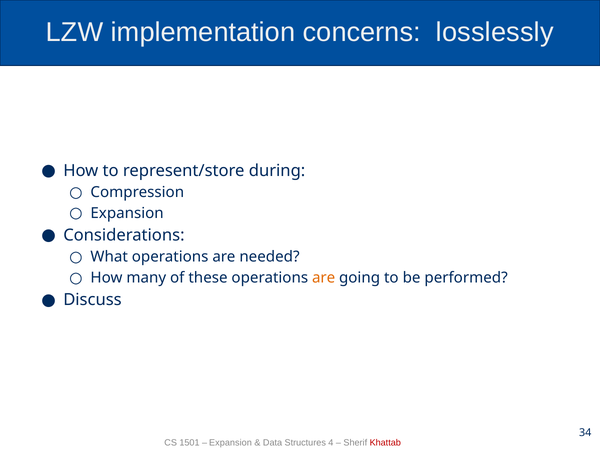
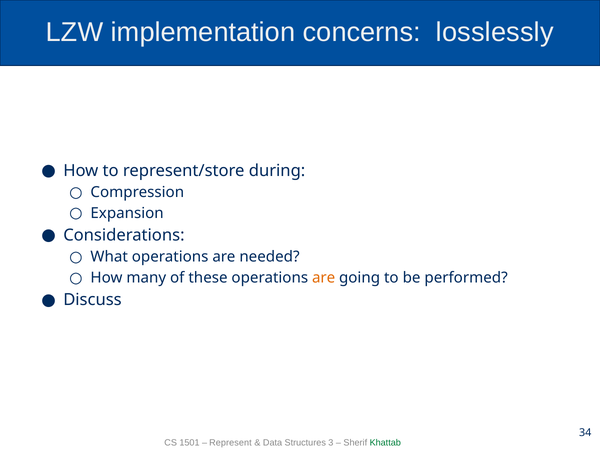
Expansion: Expansion -> Represent (230, 443)
4: 4 -> 3 (331, 443)
Khattab colour: red -> green (385, 443)
